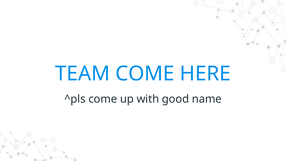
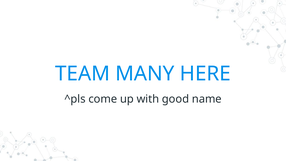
TEAM COME: COME -> MANY (145, 74)
